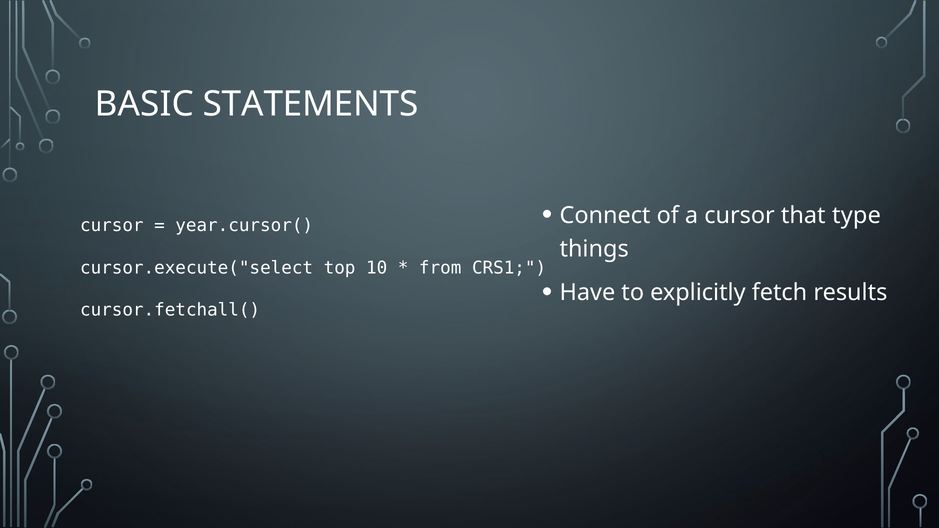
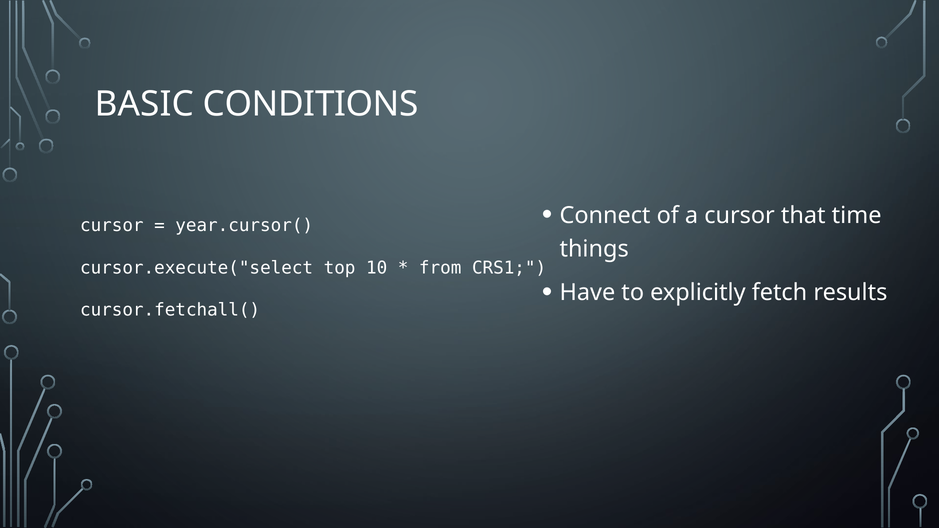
STATEMENTS: STATEMENTS -> CONDITIONS (311, 104)
type: type -> time (857, 215)
